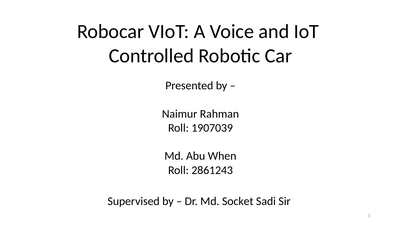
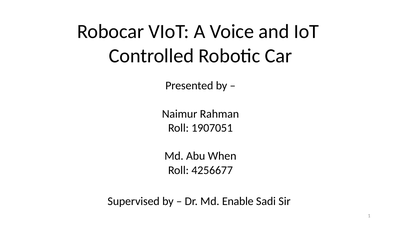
1907039: 1907039 -> 1907051 (212, 128)
2861243: 2861243 -> 4256677 (212, 170)
Socket: Socket -> Enable (238, 201)
